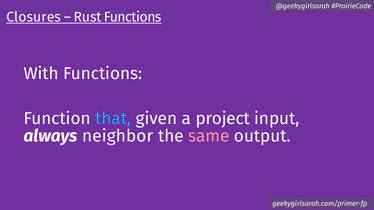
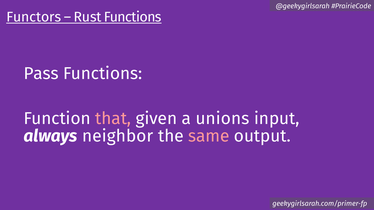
Closures: Closures -> Functors (34, 17)
With: With -> Pass (41, 74)
that colour: light blue -> pink (113, 119)
project: project -> unions (222, 119)
